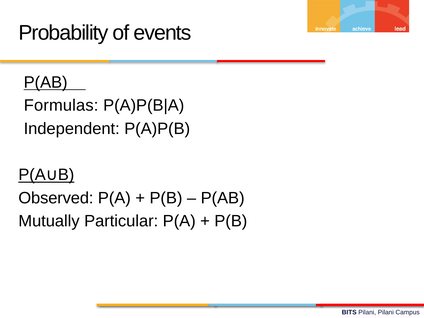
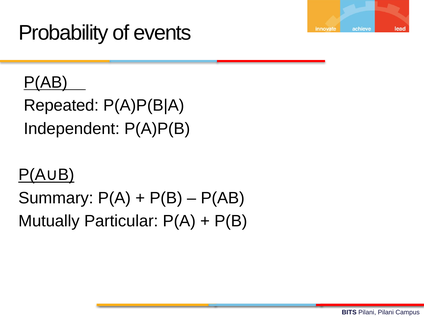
Formulas: Formulas -> Repeated (61, 106)
Observed: Observed -> Summary (56, 198)
